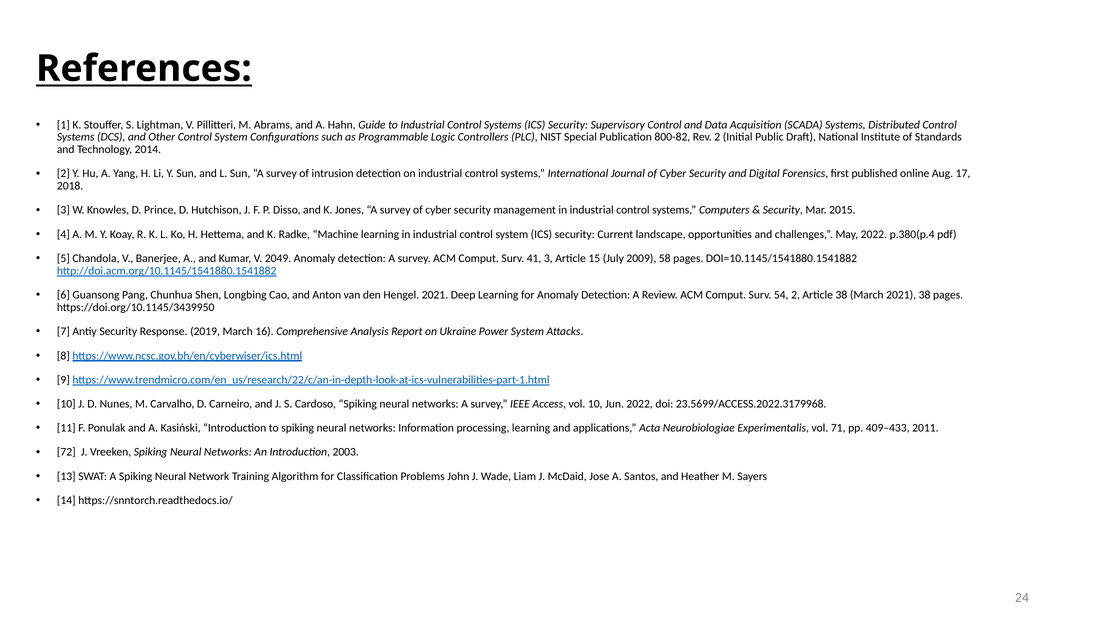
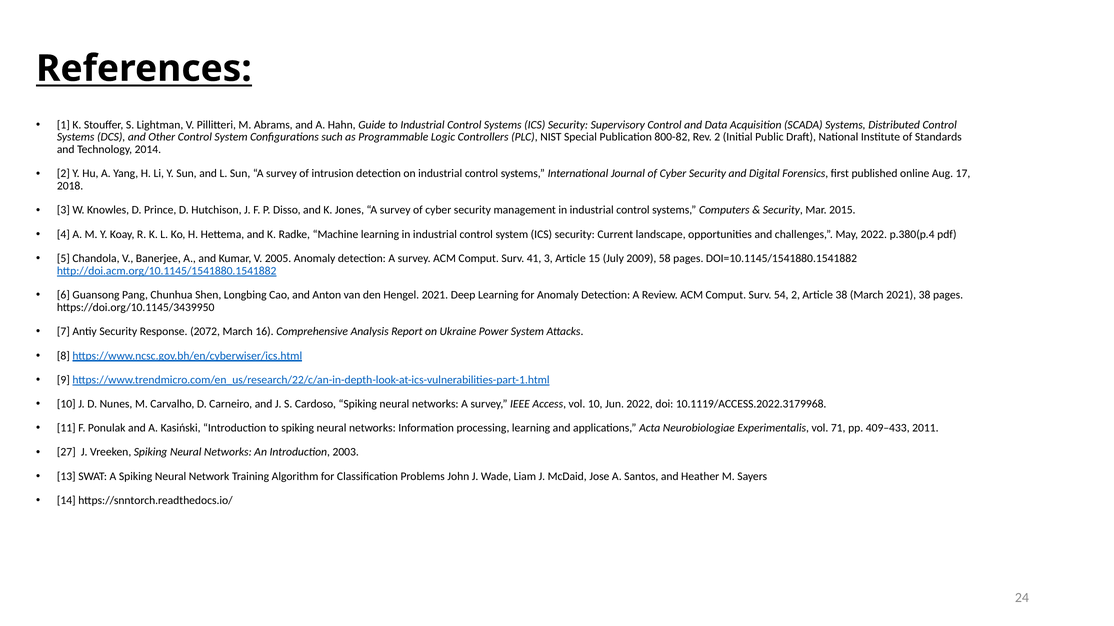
2049: 2049 -> 2005 (278, 259)
2019: 2019 -> 2072 (205, 332)
23.5699/ACCESS.2022.3179968: 23.5699/ACCESS.2022.3179968 -> 10.1119/ACCESS.2022.3179968 (751, 404)
72: 72 -> 27 (66, 453)
